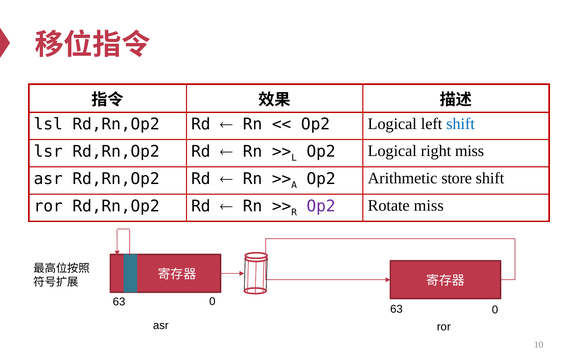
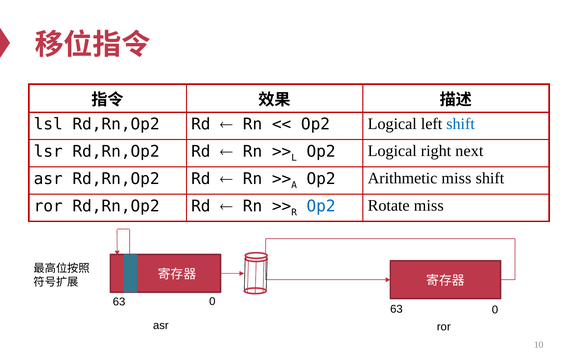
right miss: miss -> next (469, 151)
Arithmetic store: store -> miss (456, 178)
Op2 colour: purple -> blue (321, 206)
